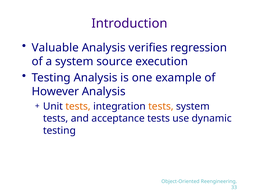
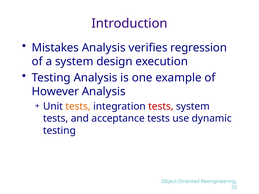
Valuable: Valuable -> Mistakes (55, 48)
source: source -> design (114, 62)
tests colour: orange -> red (161, 106)
